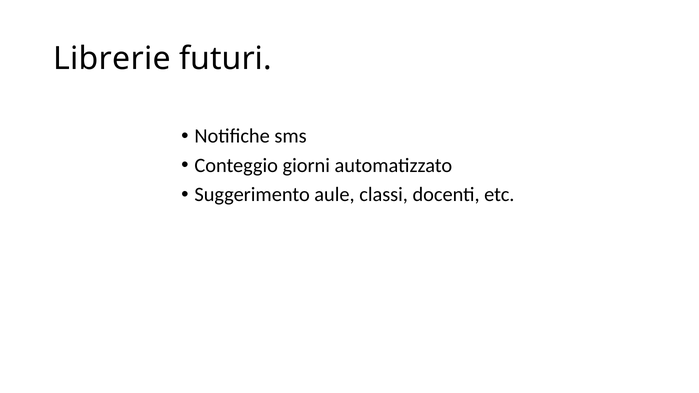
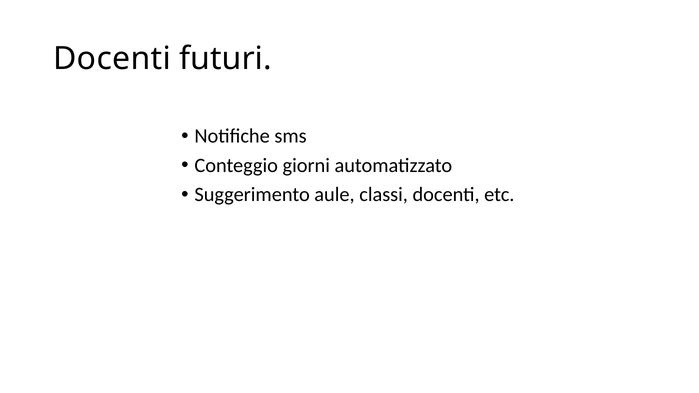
Librerie: Librerie -> Docenti (112, 59)
